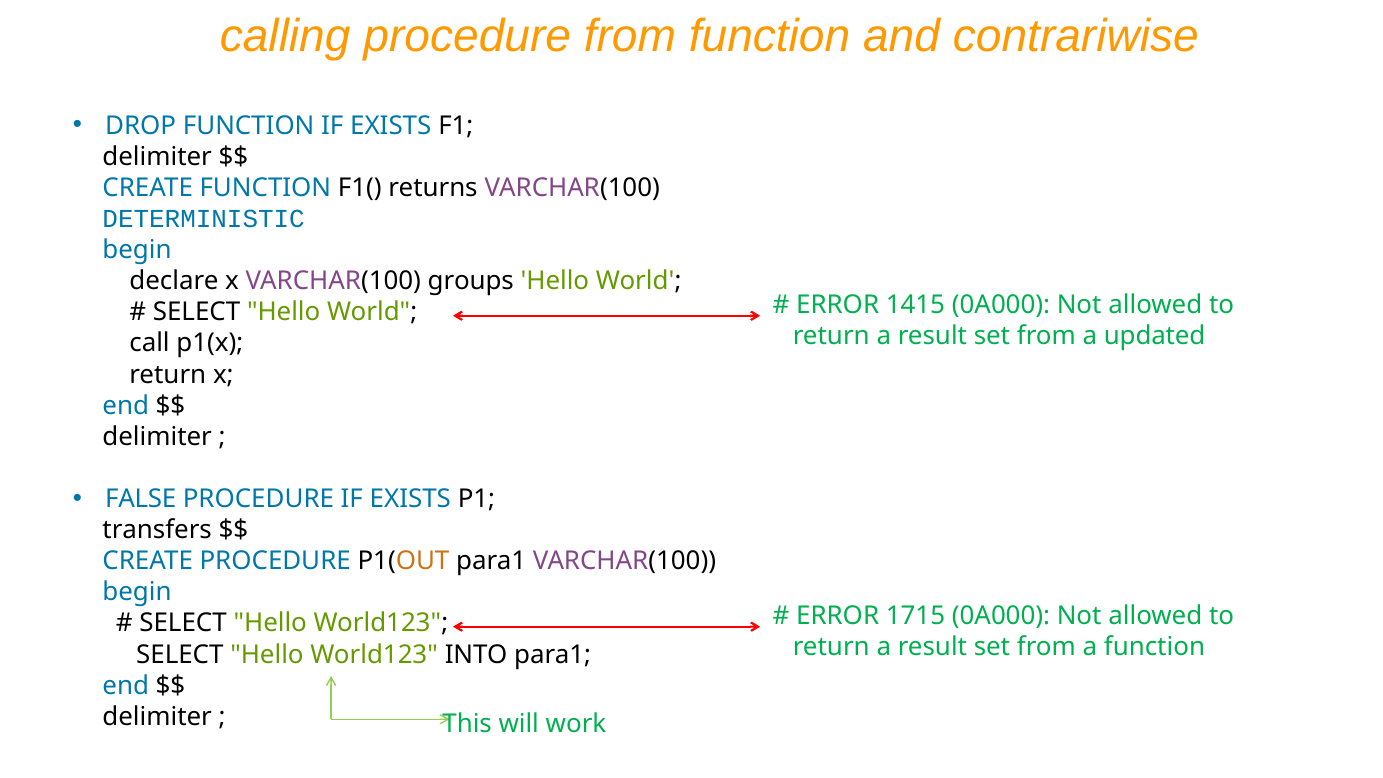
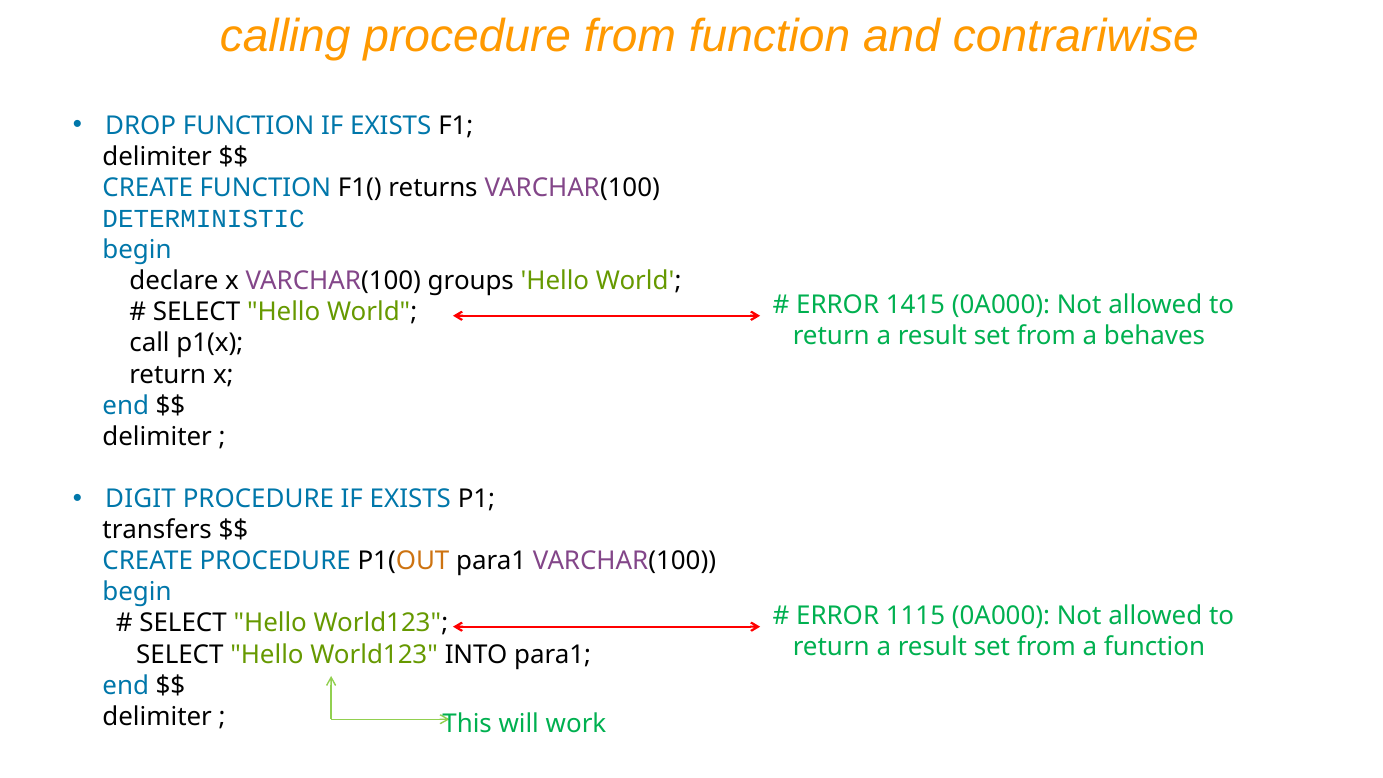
updated: updated -> behaves (1154, 336)
FALSE: FALSE -> DIGIT (141, 499)
1715: 1715 -> 1115 (915, 616)
